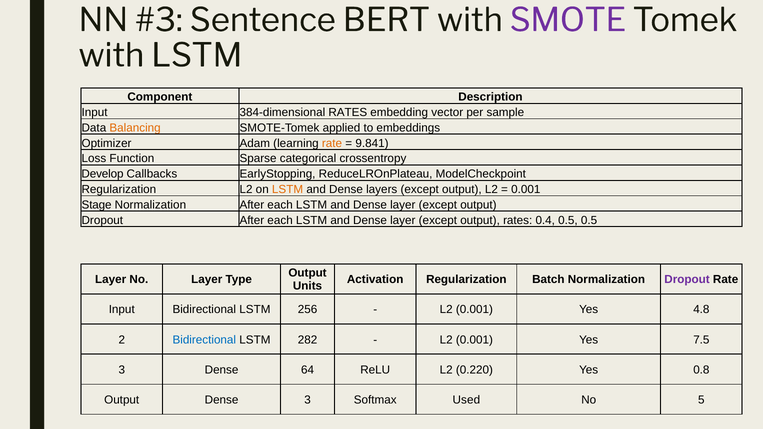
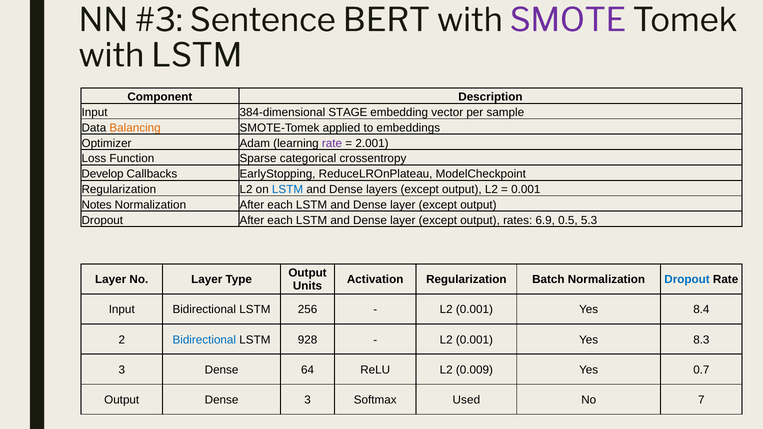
384-dimensional RATES: RATES -> STAGE (348, 112)
rate colour: orange -> purple (332, 143)
9.841: 9.841 -> 2.001 (372, 143)
LSTM colour: orange -> blue (288, 190)
Stage: Stage -> Notes (97, 205)
0.4: 0.4 -> 6.9 (545, 220)
0.5 0.5: 0.5 -> 5.3 (589, 220)
Dropout colour: purple -> blue (687, 280)
4.8: 4.8 -> 8.4 (701, 310)
282: 282 -> 928 (308, 340)
7.5: 7.5 -> 8.3 (701, 340)
0.220: 0.220 -> 0.009 (474, 370)
0.8: 0.8 -> 0.7 (701, 370)
5: 5 -> 7 (701, 400)
